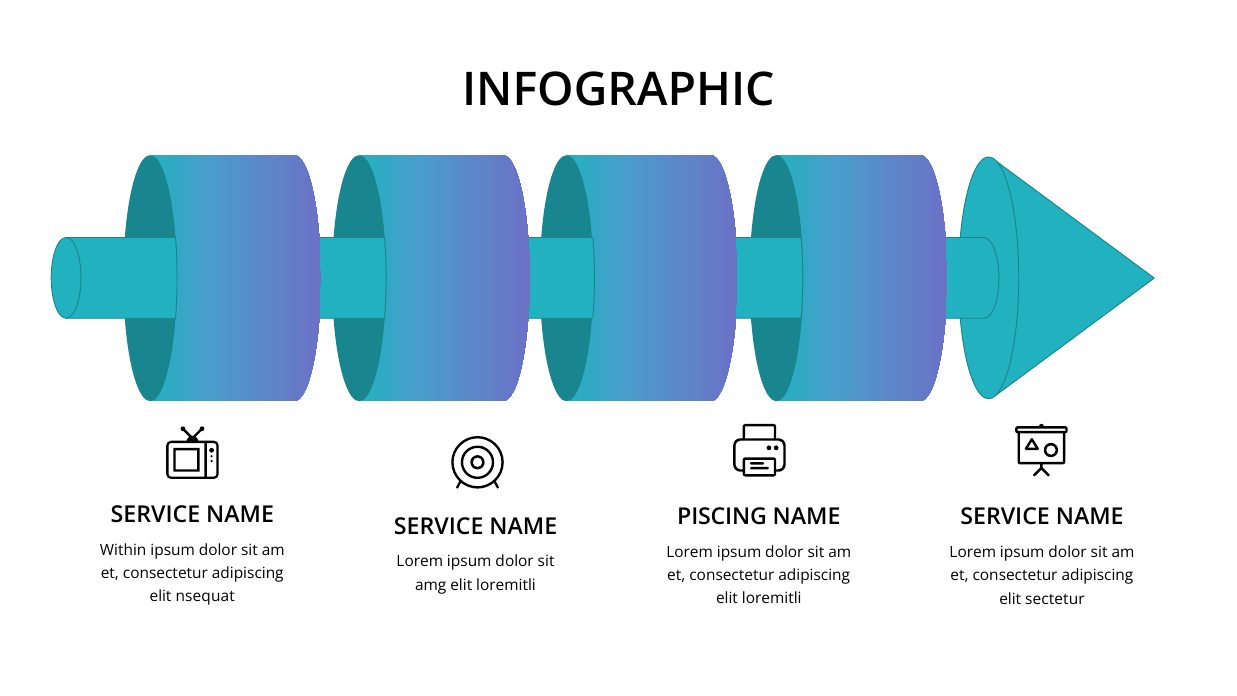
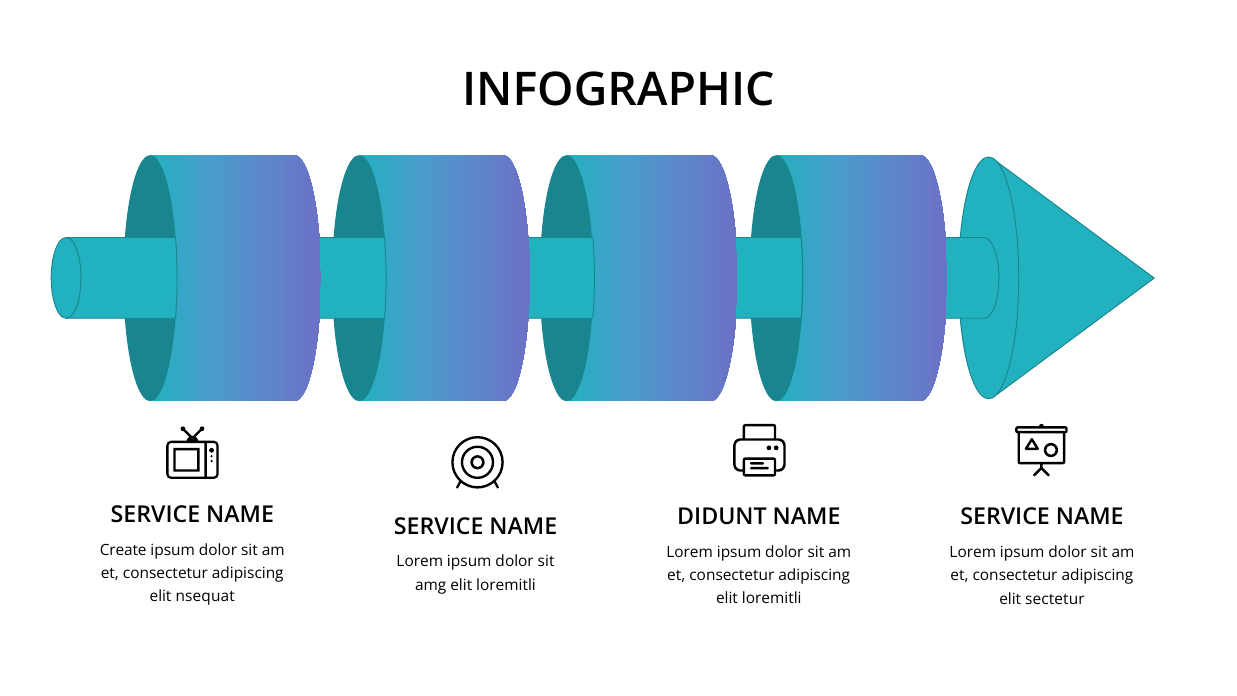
PISCING: PISCING -> DIDUNT (722, 517)
Within: Within -> Create (123, 550)
